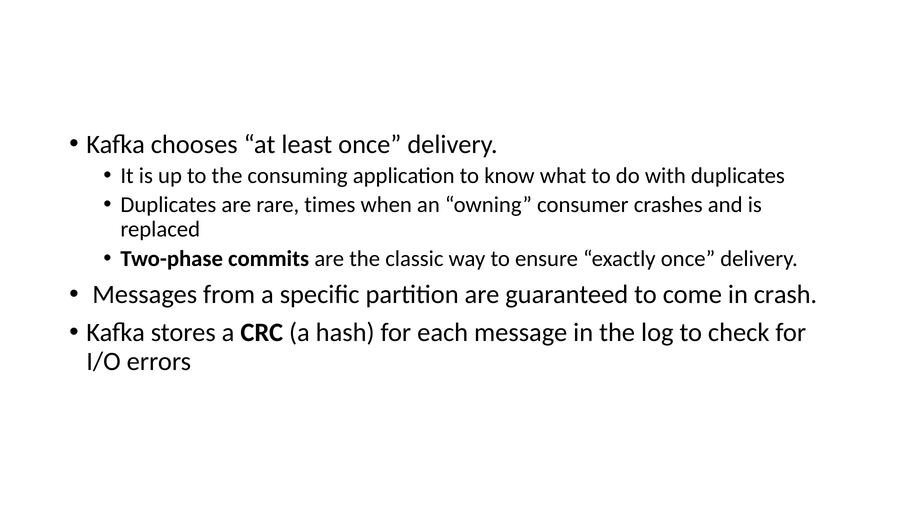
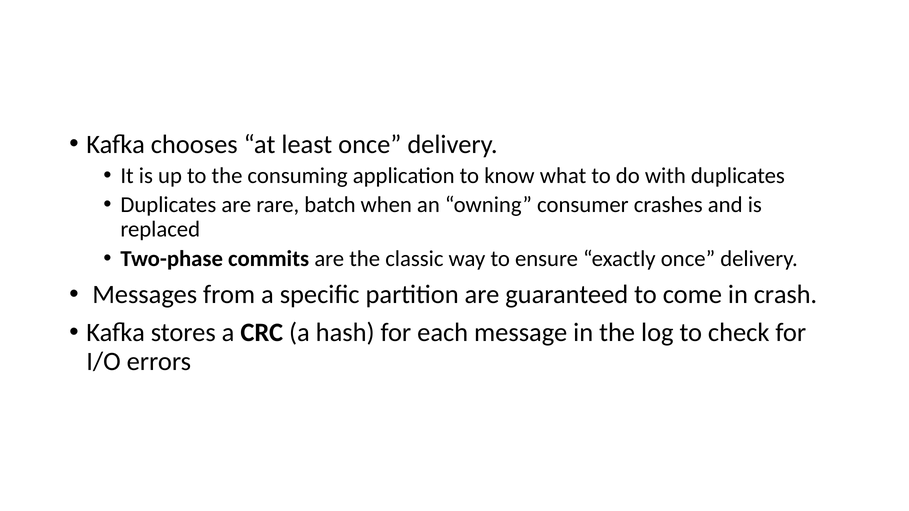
times: times -> batch (330, 205)
